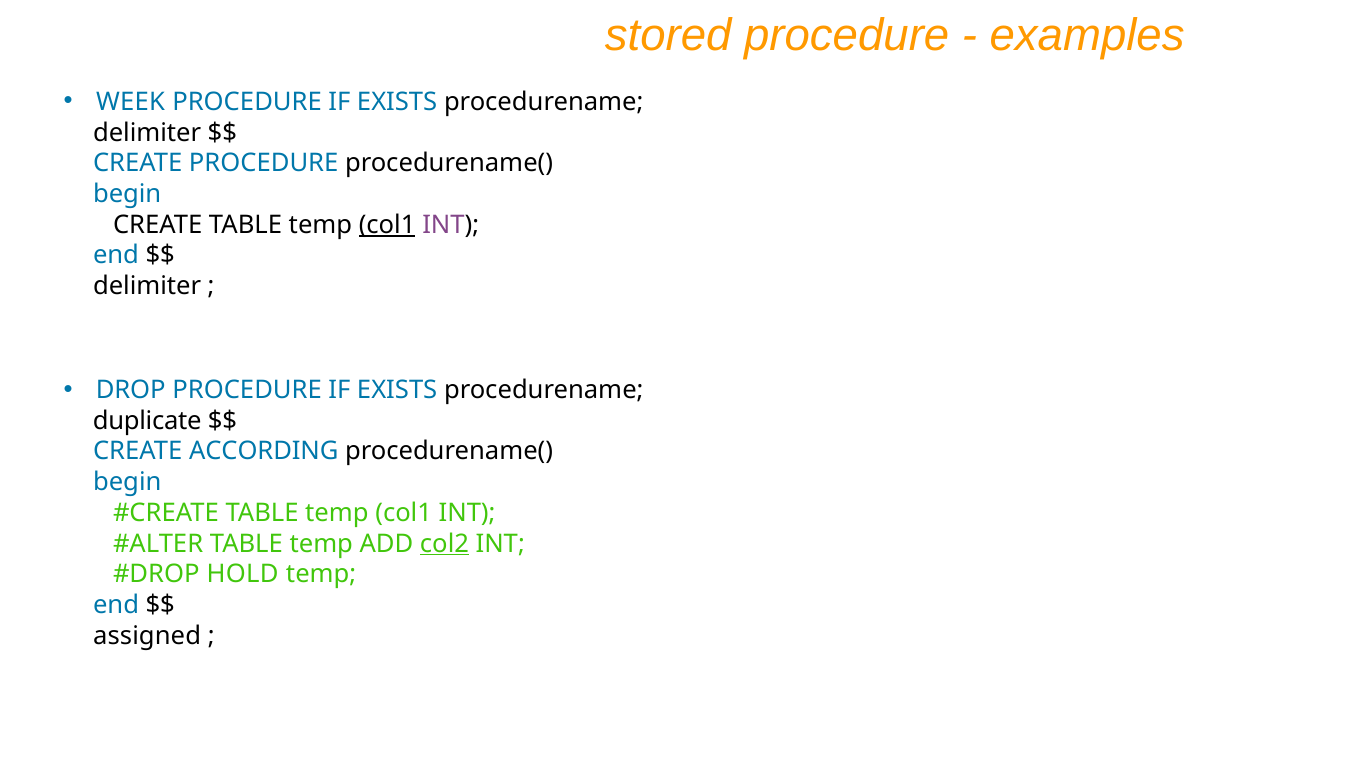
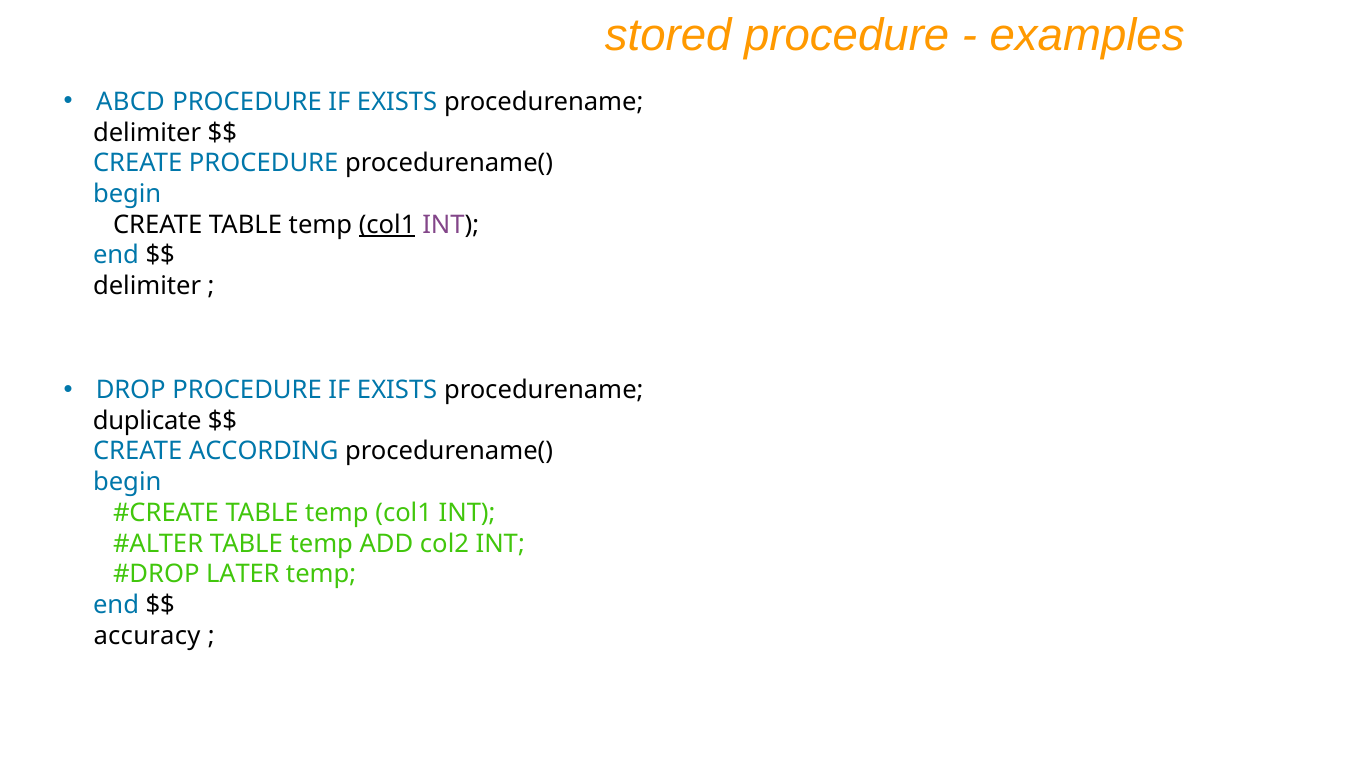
WEEK: WEEK -> ABCD (131, 102)
col2 underline: present -> none (444, 544)
HOLD: HOLD -> LATER (243, 575)
assigned: assigned -> accuracy (147, 636)
